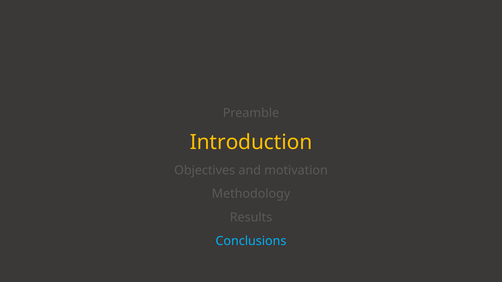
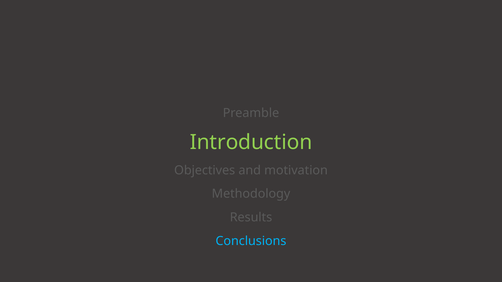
Introduction colour: yellow -> light green (251, 142)
